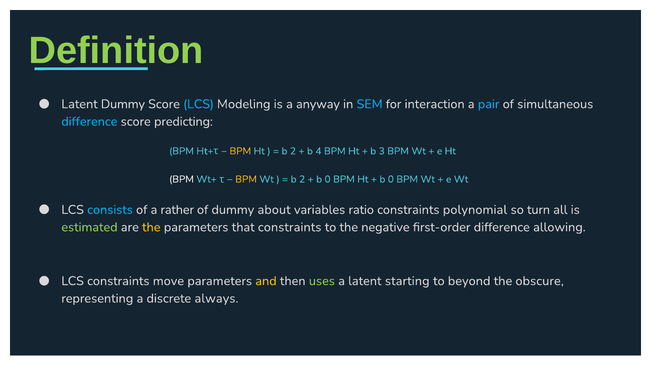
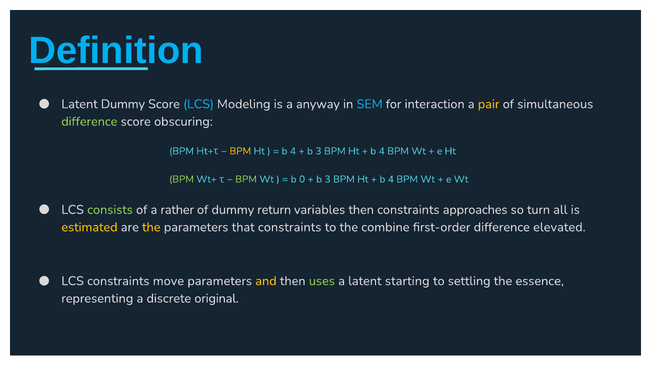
Definition colour: light green -> light blue (116, 51)
pair colour: light blue -> yellow (489, 104)
difference colour: light blue -> light green (89, 122)
predicting: predicting -> obscuring (183, 122)
2: 2 -> 4 (293, 151)
4: 4 -> 3 (318, 151)
3: 3 -> 4 (382, 151)
BPM colour: white -> light green (181, 179)
BPM colour: yellow -> light green (246, 179)
2: 2 -> 0 (302, 179)
0: 0 -> 3 (328, 179)
0: 0 -> 4 (391, 179)
consists colour: light blue -> light green (110, 210)
about: about -> return (274, 210)
variables ratio: ratio -> then (361, 210)
polynomial: polynomial -> approaches (475, 210)
estimated colour: light green -> yellow (89, 227)
negative: negative -> combine (385, 227)
allowing: allowing -> elevated (559, 227)
beyond: beyond -> settling (469, 281)
obscure: obscure -> essence (540, 281)
always: always -> original (217, 299)
